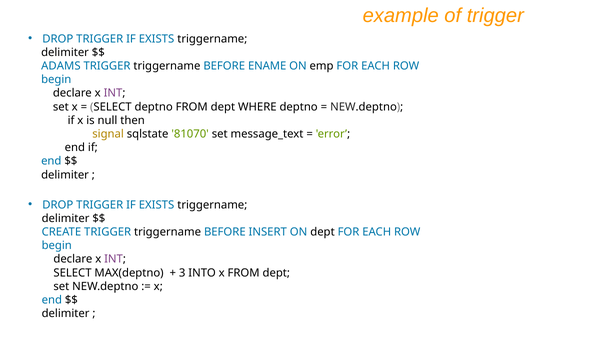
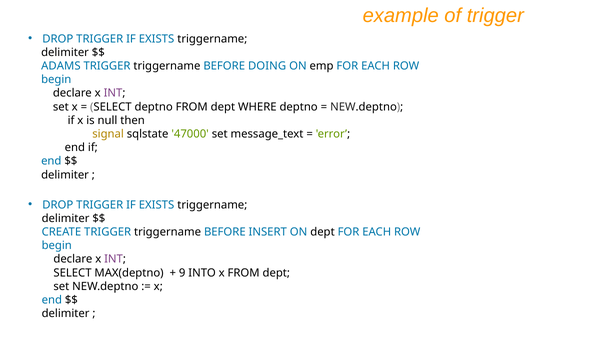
ENAME: ENAME -> DOING (267, 66)
81070: 81070 -> 47000 (190, 134)
3: 3 -> 9 (182, 273)
